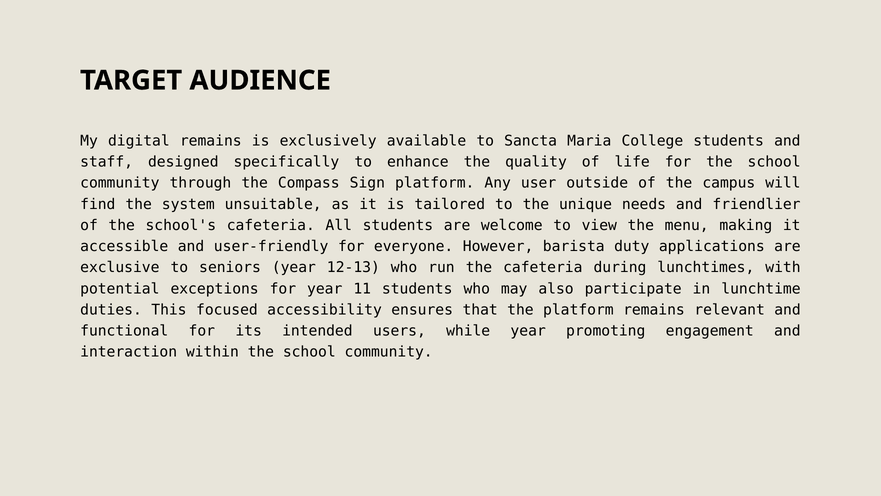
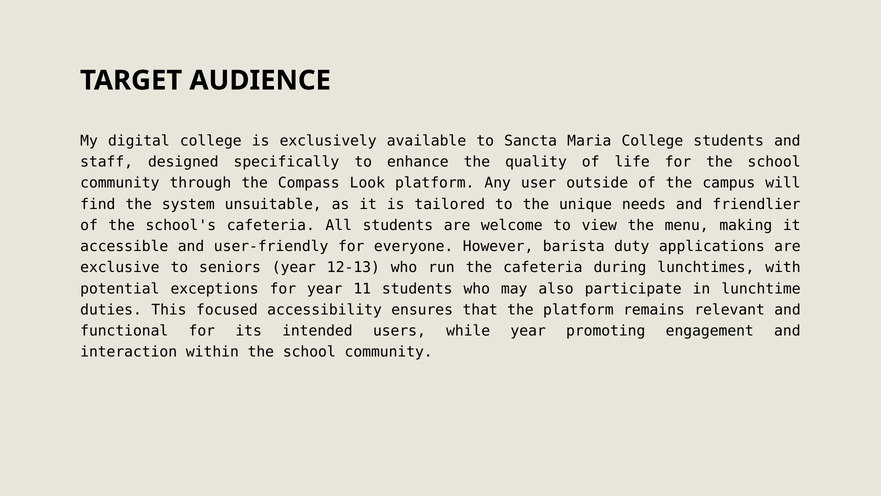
digital remains: remains -> college (211, 141)
Sign: Sign -> Look (367, 183)
